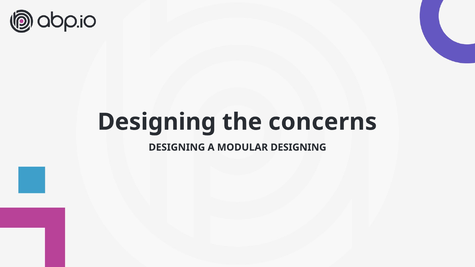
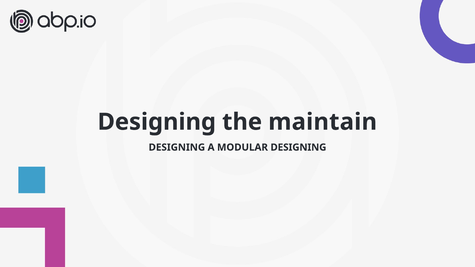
concerns: concerns -> maintain (323, 122)
